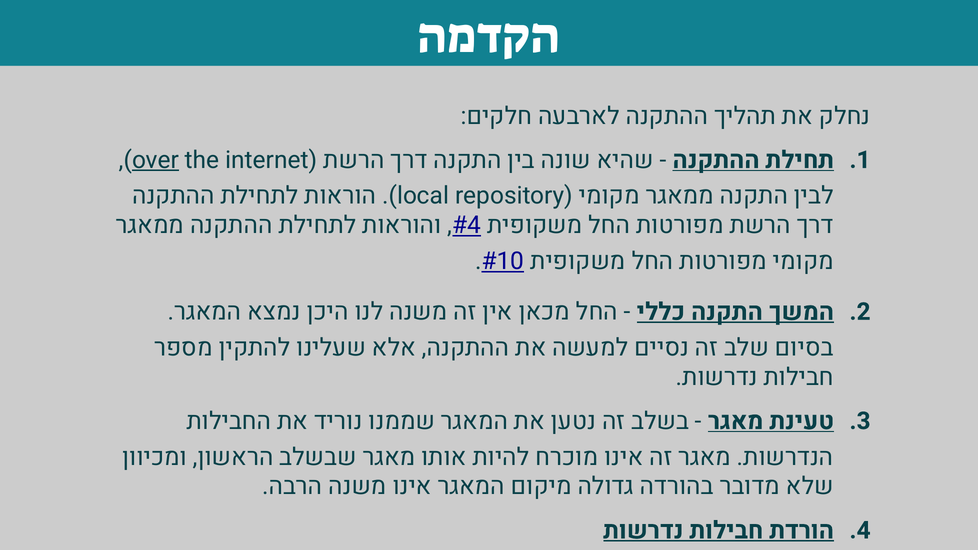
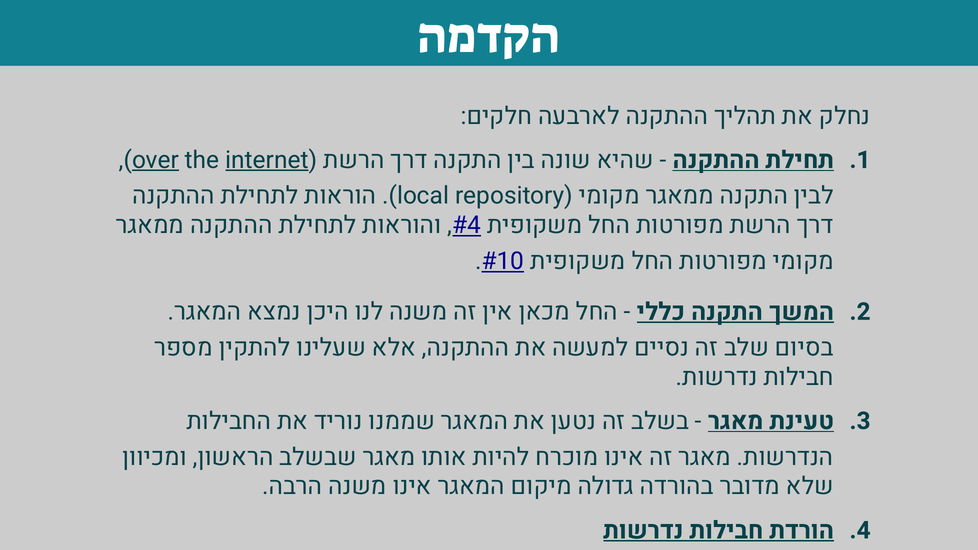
internet underline: none -> present (267, 160)
